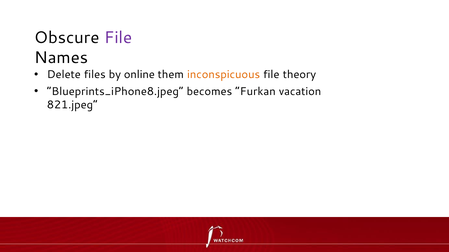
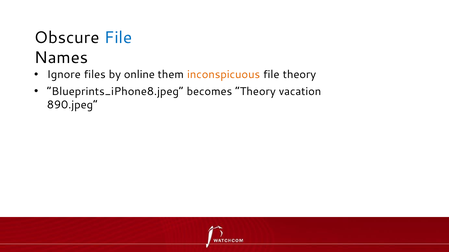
File colour: purple -> blue (118, 38)
Delete: Delete -> Ignore (64, 75)
becomes Furkan: Furkan -> Theory (255, 92)
821.jpeg: 821.jpeg -> 890.jpeg (72, 105)
